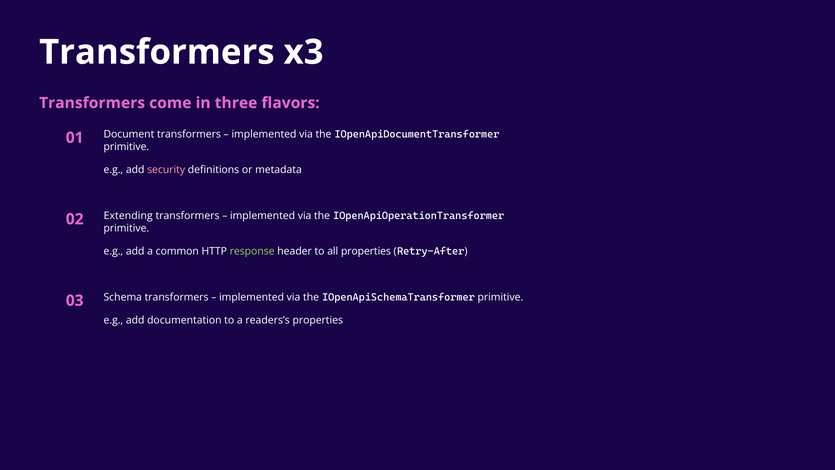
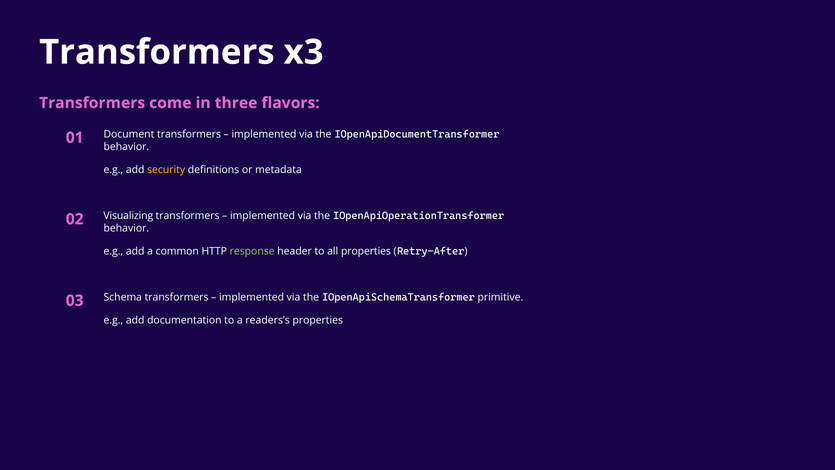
primitive: primitive -> behavior (126, 147)
security colour: pink -> yellow (166, 170)
Extending: Extending -> Visualizing (128, 216)
primitive: primitive -> behavior (126, 228)
